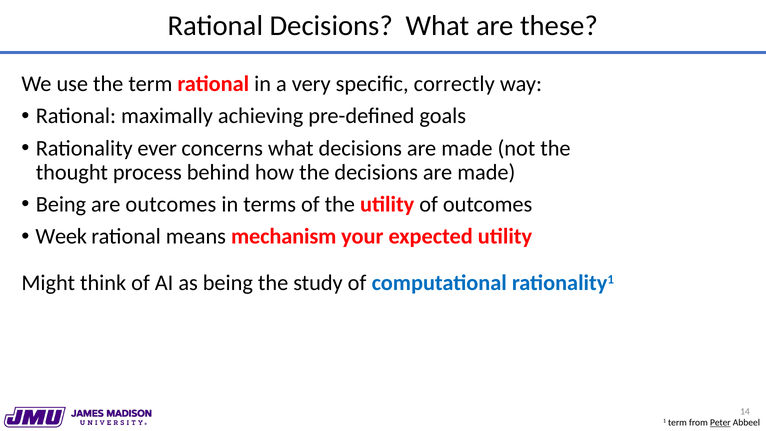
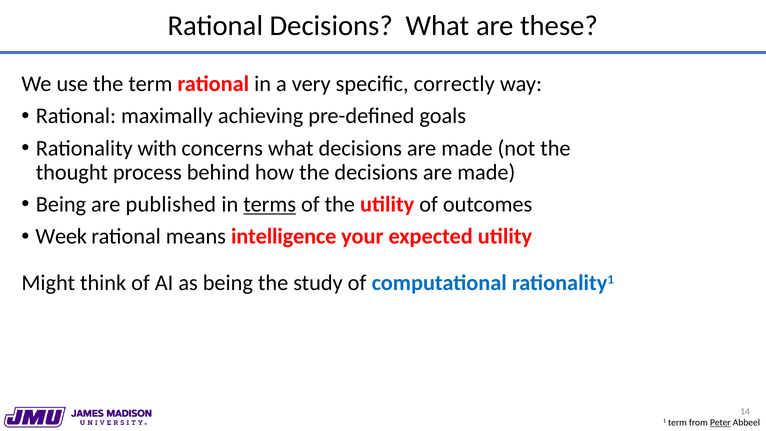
ever: ever -> with (157, 148)
are outcomes: outcomes -> published (171, 204)
terms underline: none -> present (270, 204)
mechanism: mechanism -> intelligence (284, 236)
